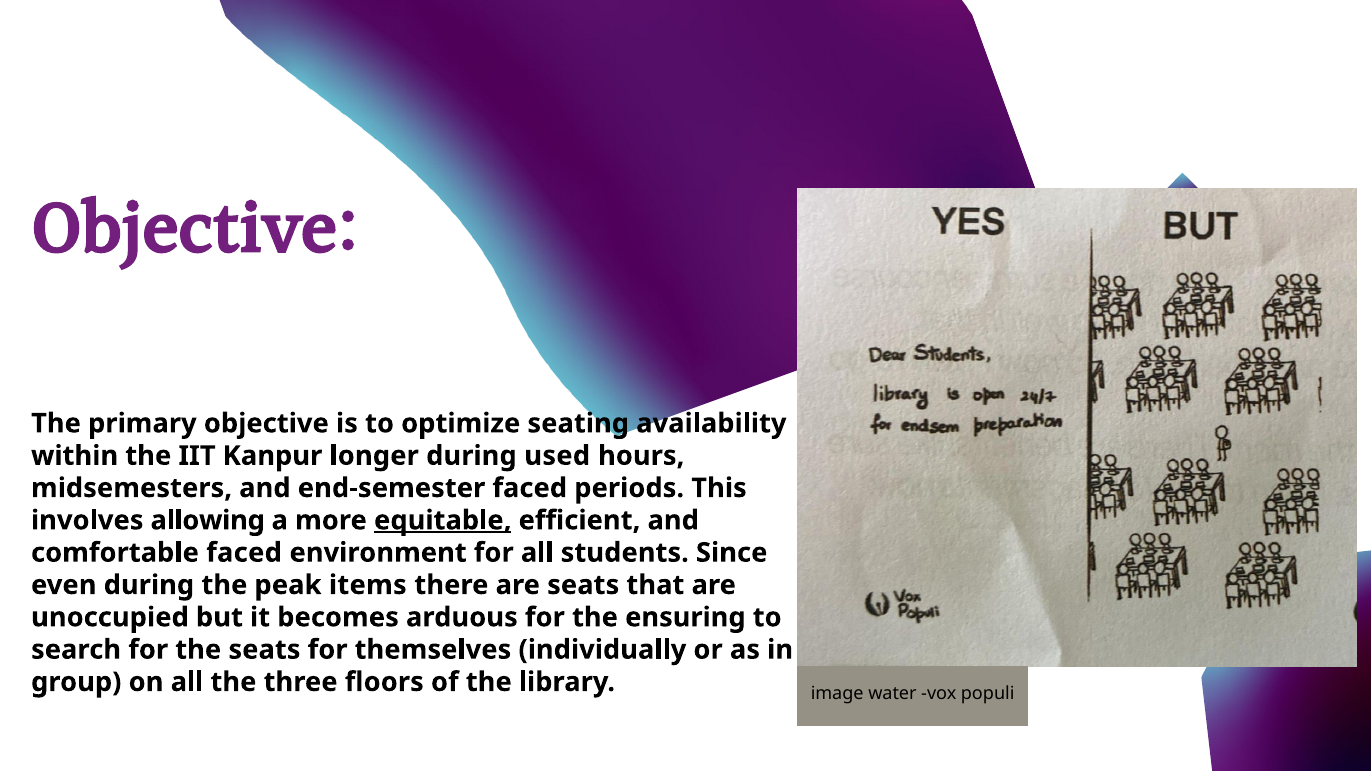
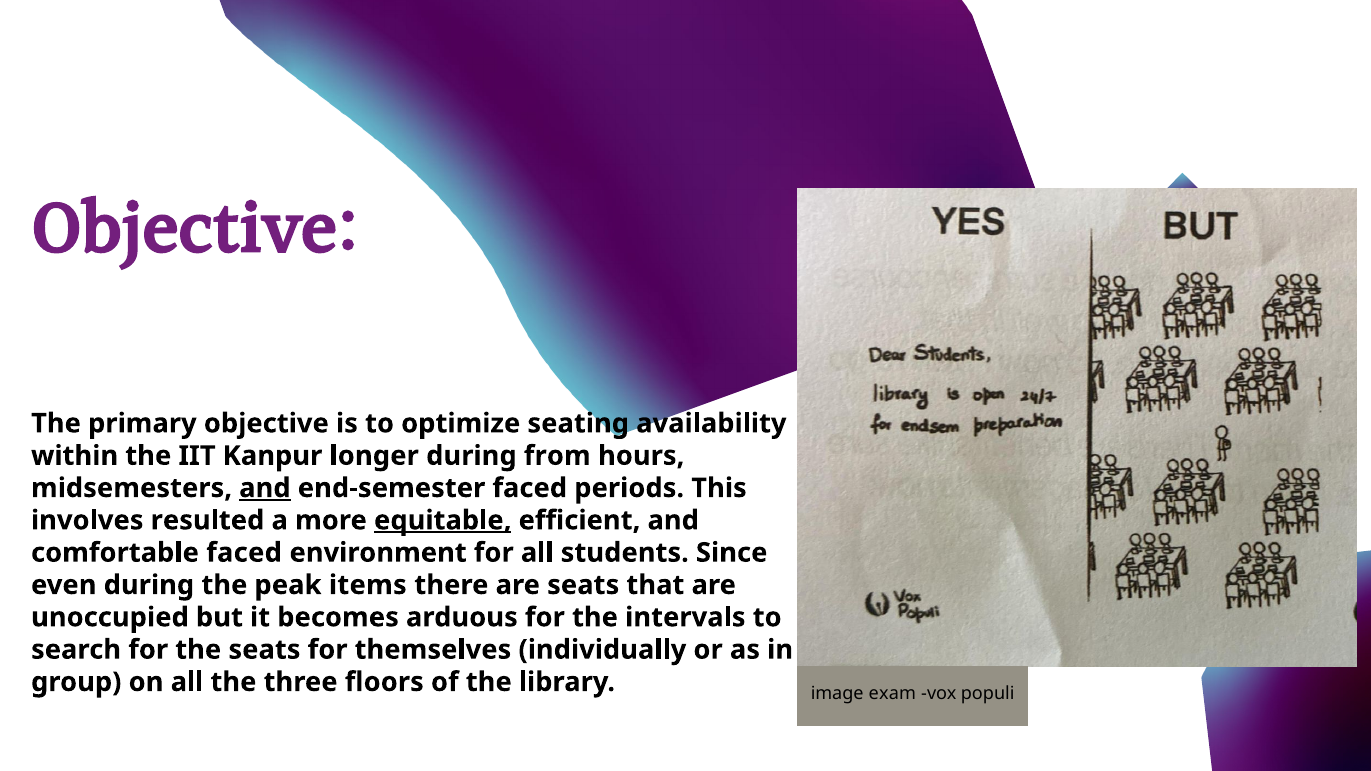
used: used -> from (557, 456)
and underline: none -> present (265, 488)
allowing: allowing -> resulted (207, 521)
ensuring: ensuring -> intervals (685, 618)
water: water -> exam (892, 694)
